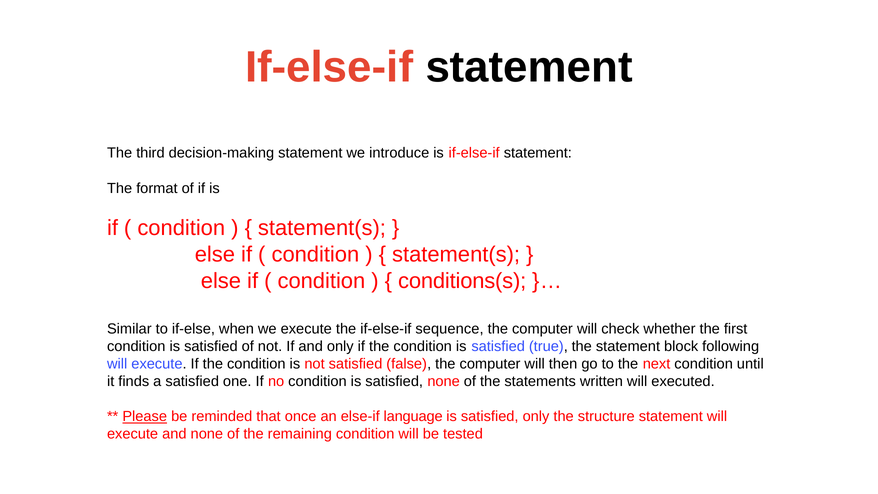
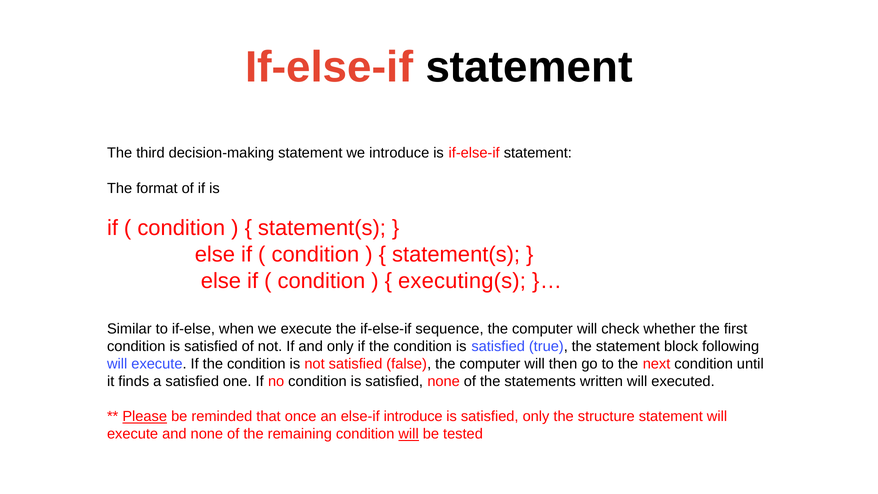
conditions(s: conditions(s -> executing(s (462, 281)
else-if language: language -> introduce (413, 416)
will underline: none -> present (409, 434)
